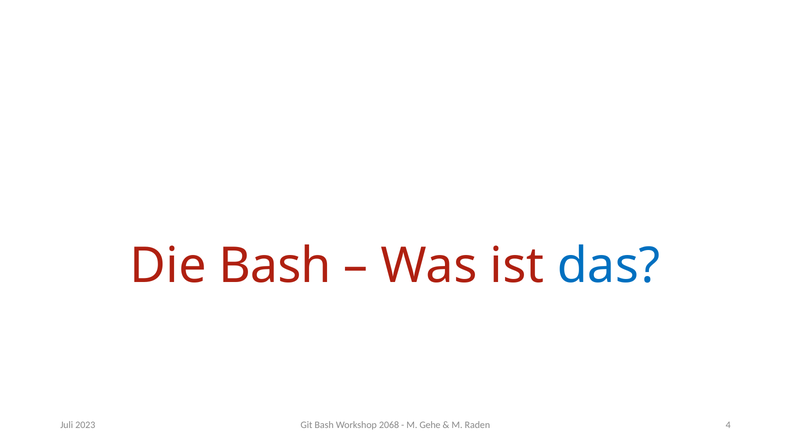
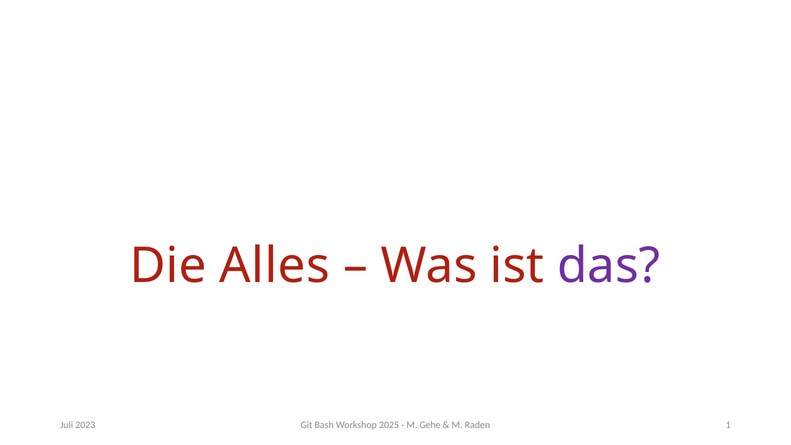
Die Bash: Bash -> Alles (275, 266)
das colour: blue -> purple (609, 266)
2068: 2068 -> 2025 (389, 425)
4: 4 -> 1 (728, 425)
